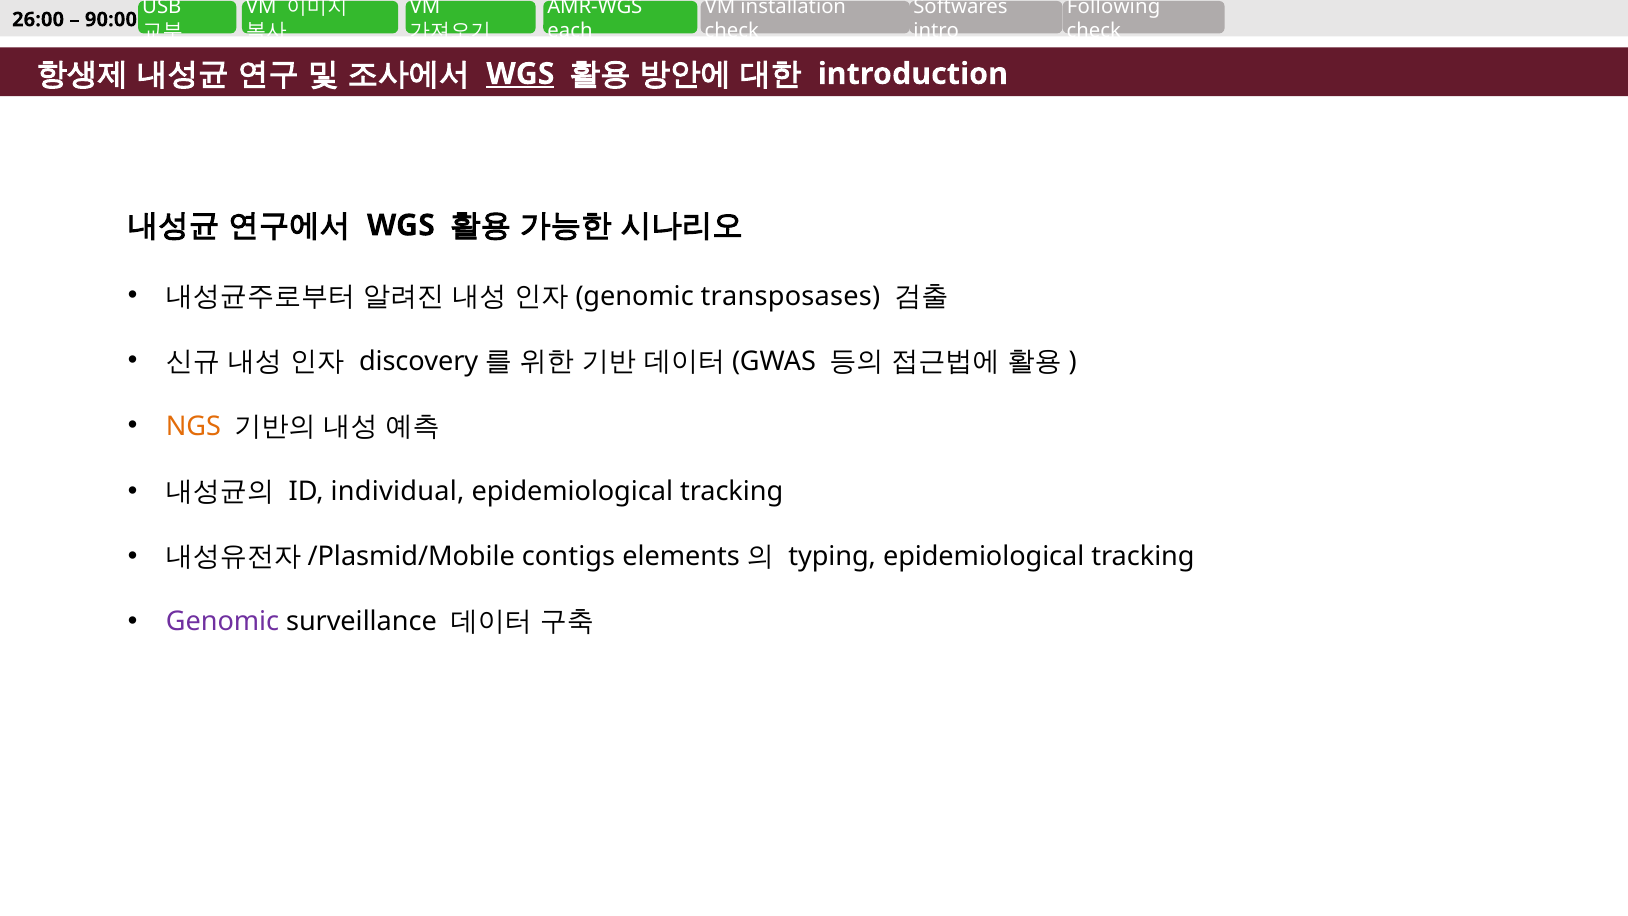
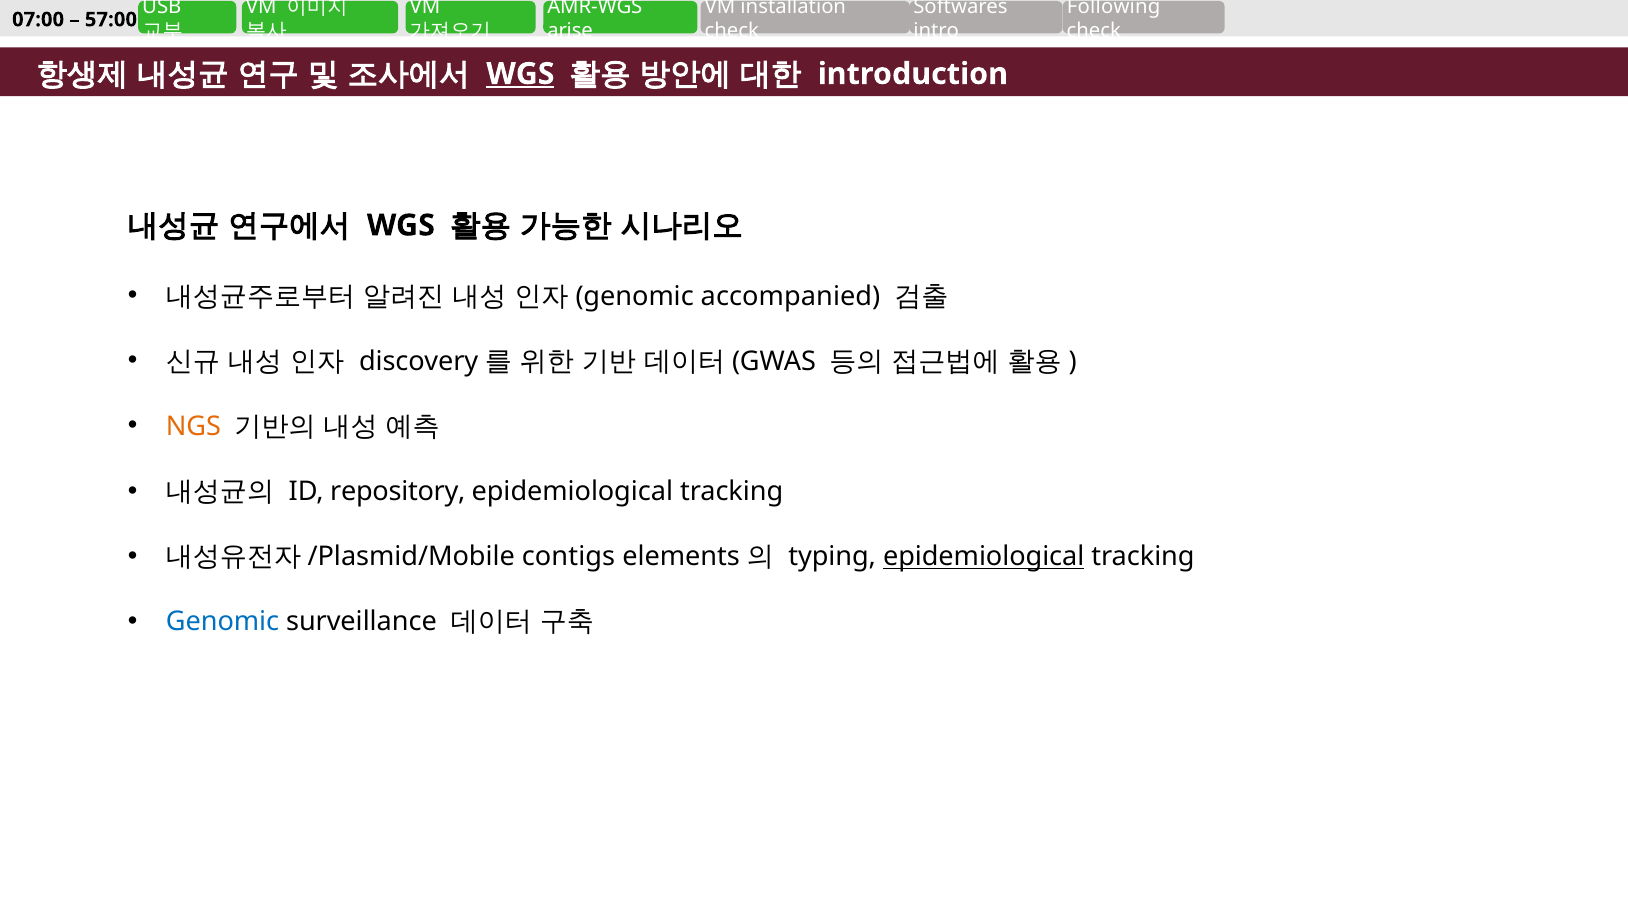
26:00: 26:00 -> 07:00 (38, 20)
90:00: 90:00 -> 57:00 (111, 20)
each: each -> arise (570, 31)
transposases: transposases -> accompanied (791, 296)
individual: individual -> repository (398, 492)
epidemiological underline: none -> present (984, 557)
Genomic colour: purple -> blue (223, 622)
